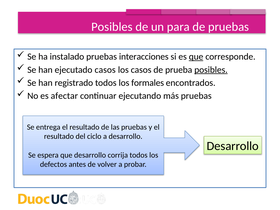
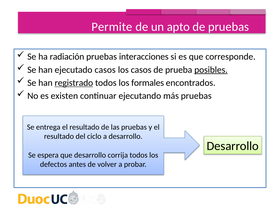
Posibles: Posibles -> Permite (112, 27)
para: para -> apto (178, 27)
instalado: instalado -> radiación (67, 57)
que underline: present -> none (196, 57)
registrado underline: none -> present (74, 83)
afectar: afectar -> existen (64, 96)
